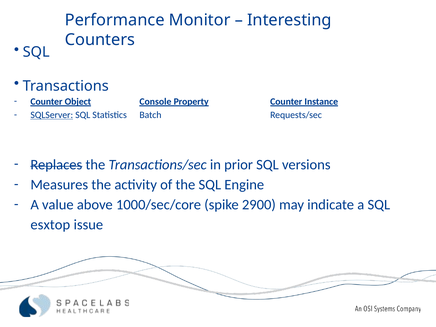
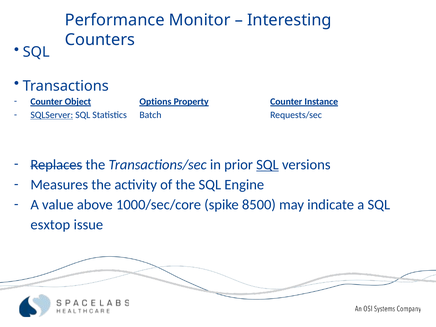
Console: Console -> Options (155, 102)
SQL underline: none -> present (267, 165)
2900: 2900 -> 8500 (259, 205)
